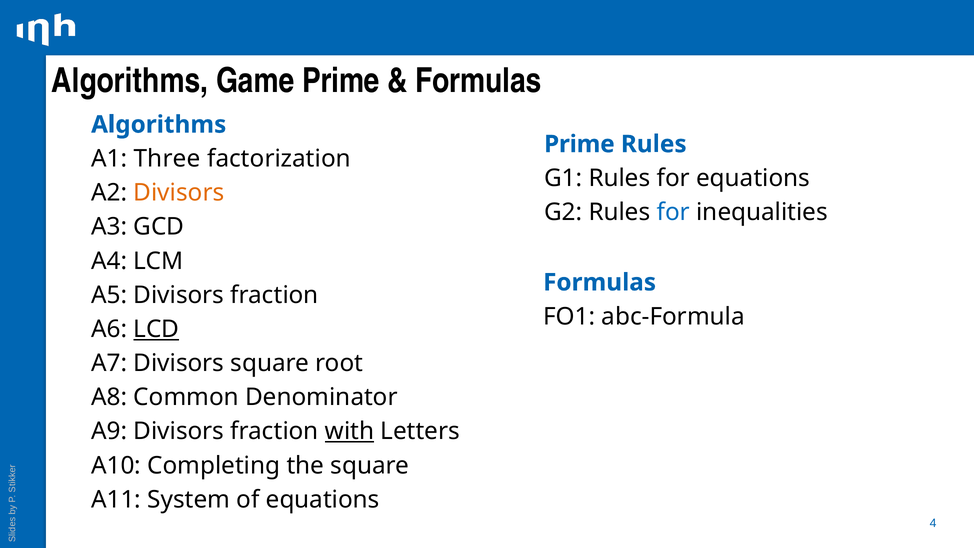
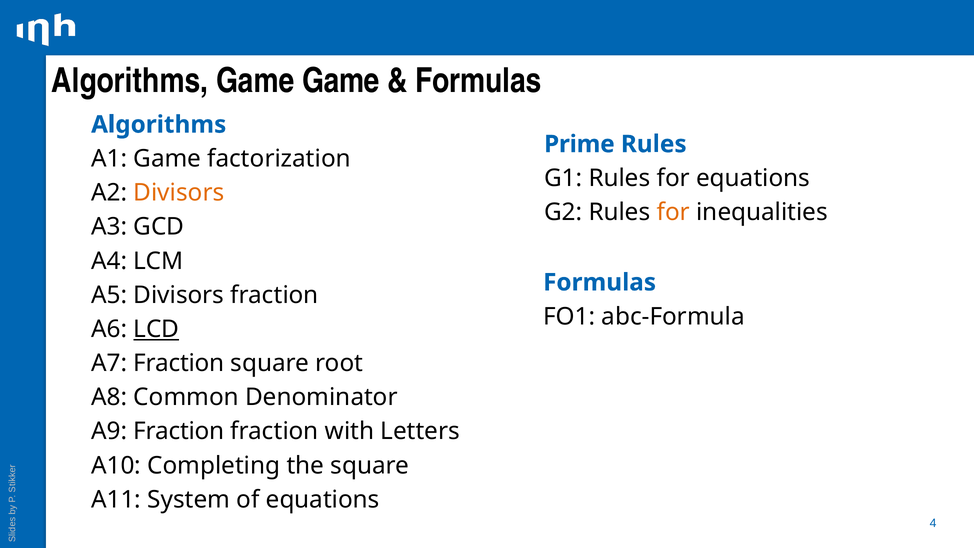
Game Prime: Prime -> Game (341, 81)
A1 Three: Three -> Game (167, 159)
for colour: blue -> orange (673, 212)
A7 Divisors: Divisors -> Fraction (179, 363)
A9 Divisors: Divisors -> Fraction (179, 431)
with underline: present -> none (350, 431)
